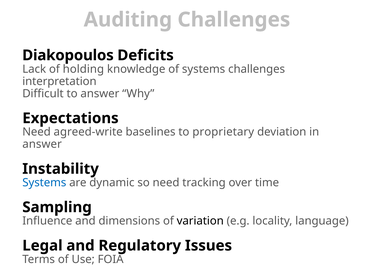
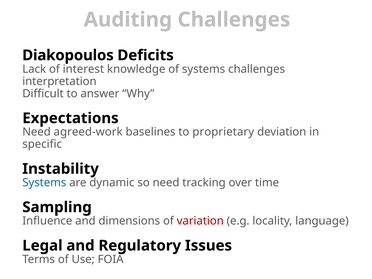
holding: holding -> interest (83, 69)
agreed-write: agreed-write -> agreed-work (88, 132)
answer: answer -> specific (42, 144)
variation colour: black -> red (200, 221)
